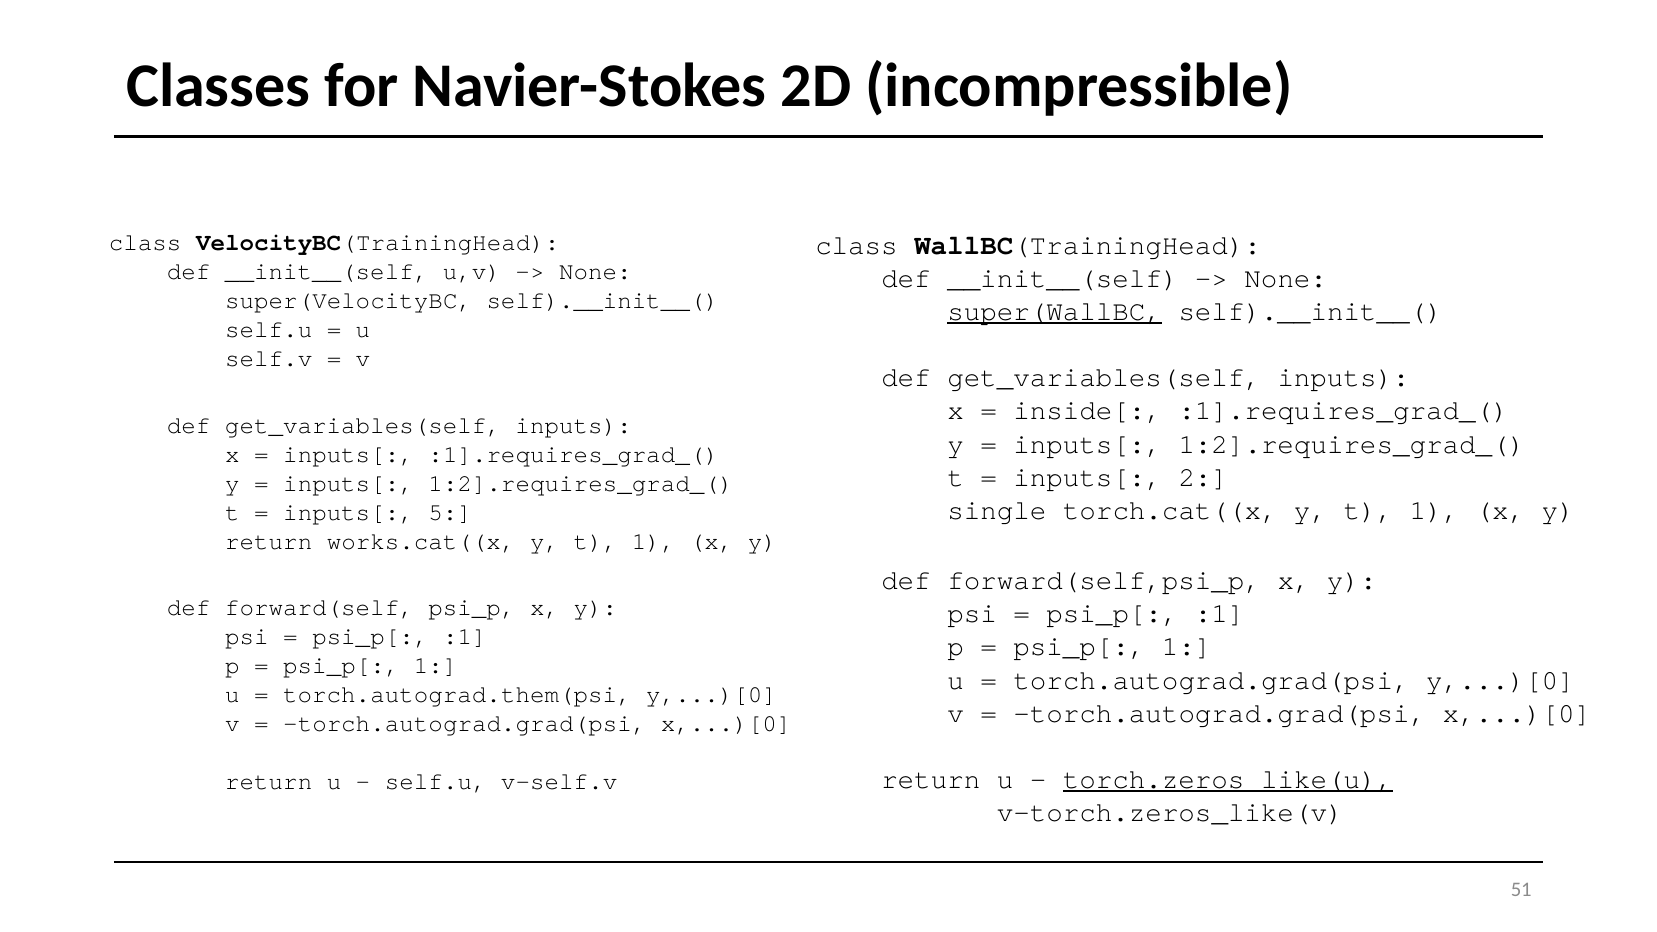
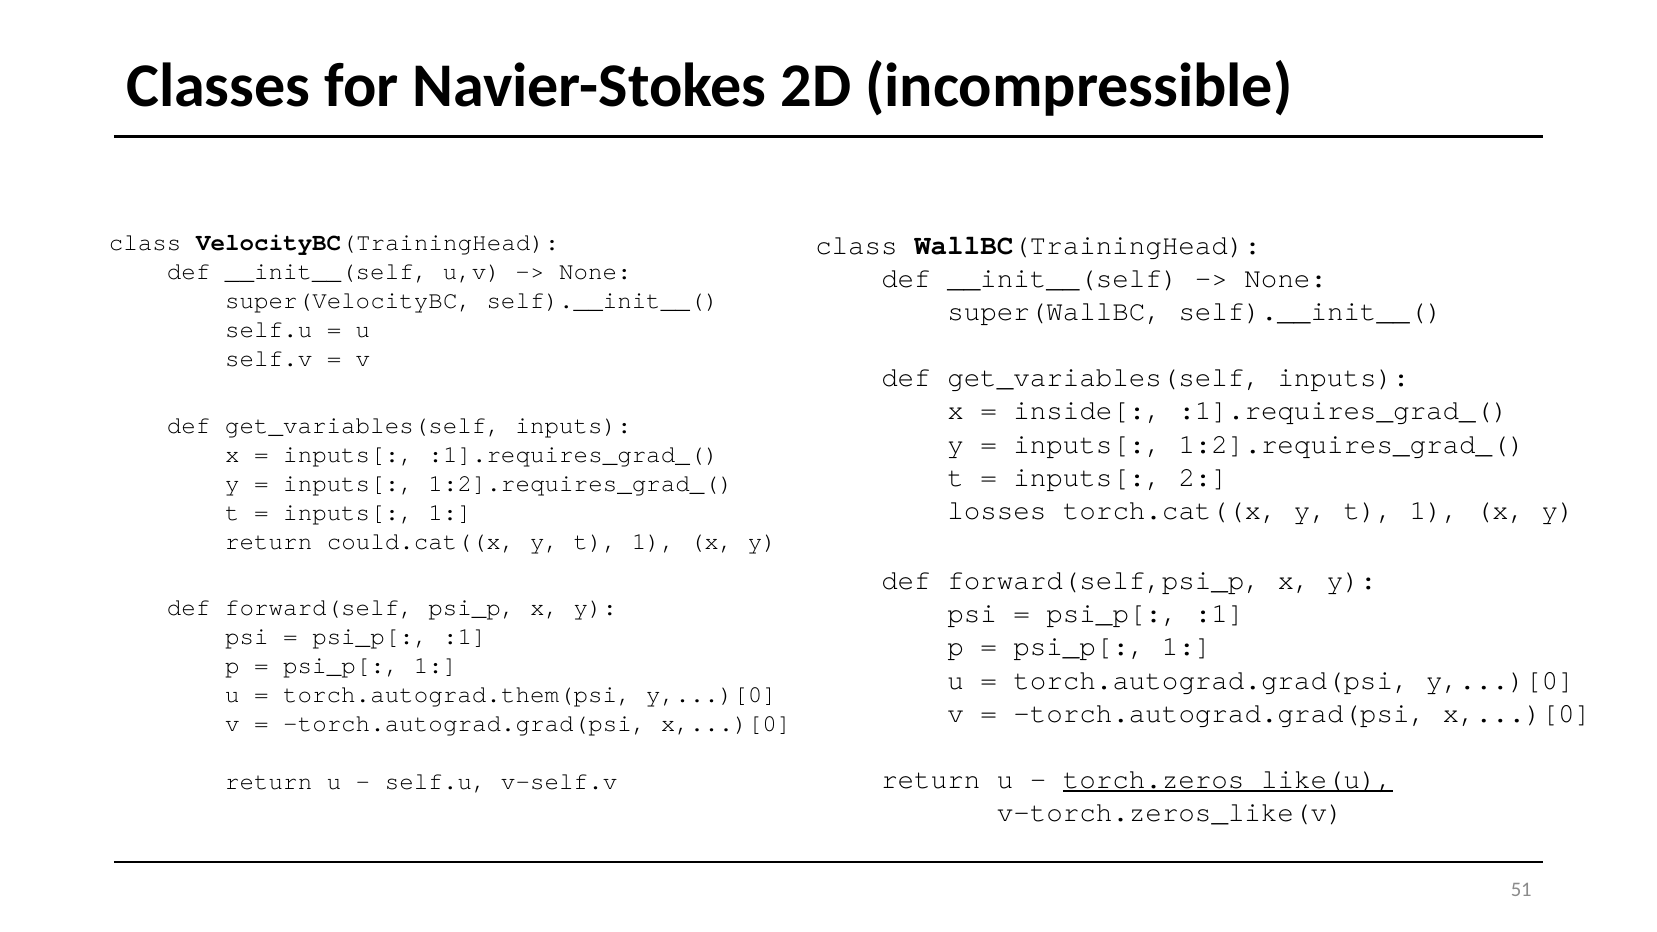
super(WallBC underline: present -> none (1055, 311)
single: single -> losses (997, 510)
inputs[ 5: 5 -> 1 (450, 512)
works.cat((x: works.cat((x -> could.cat((x (421, 541)
